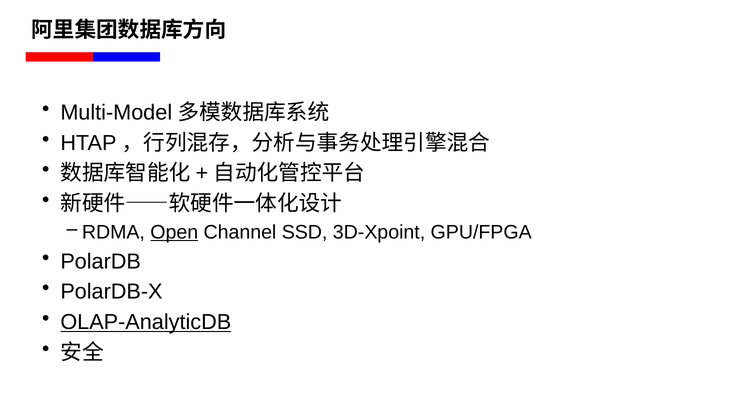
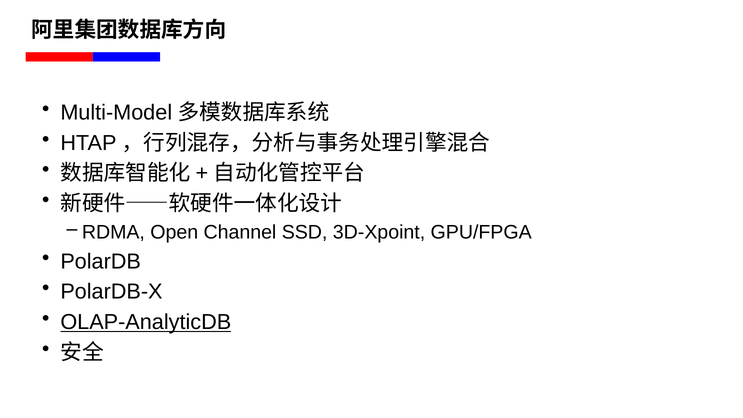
Open underline: present -> none (174, 232)
